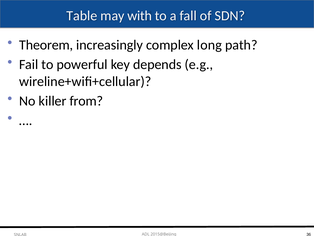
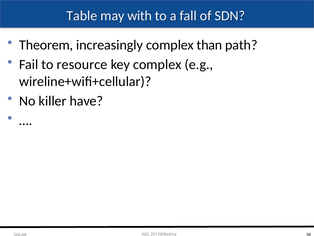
long: long -> than (210, 45)
powerful: powerful -> resource (82, 64)
key depends: depends -> complex (157, 64)
from: from -> have (86, 101)
